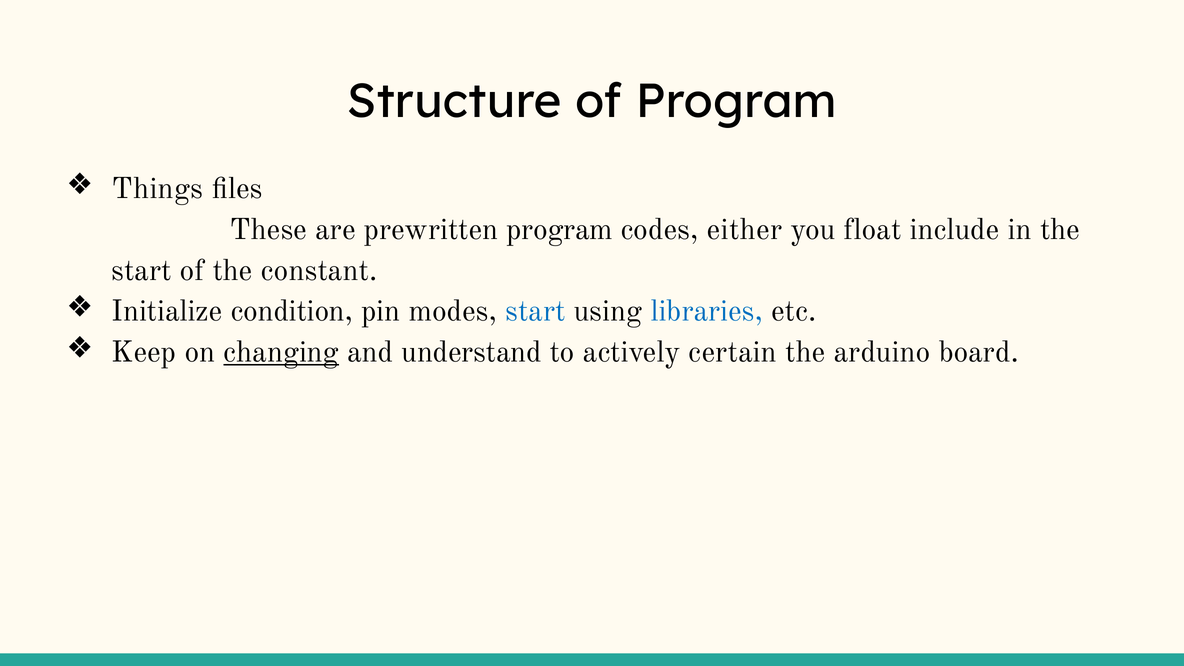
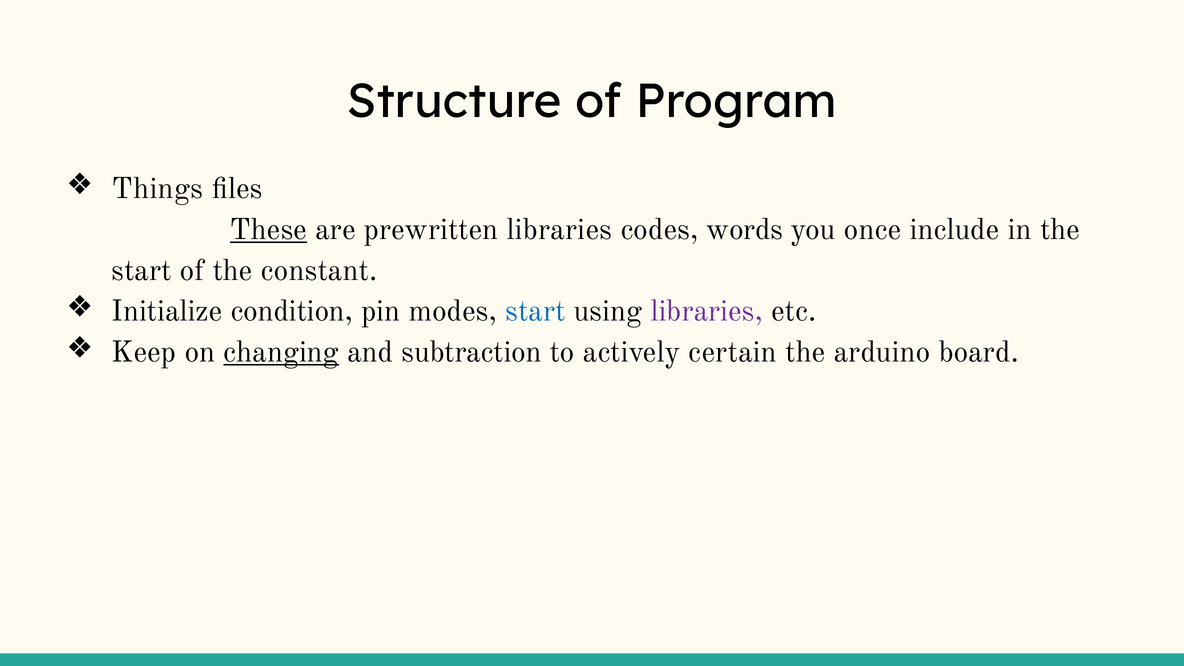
These underline: none -> present (268, 230)
prewritten program: program -> libraries (559, 230)
either: either -> words (745, 230)
float: float -> once (873, 230)
libraries colour: blue -> purple (707, 311)
understand: understand -> subtraction (472, 352)
